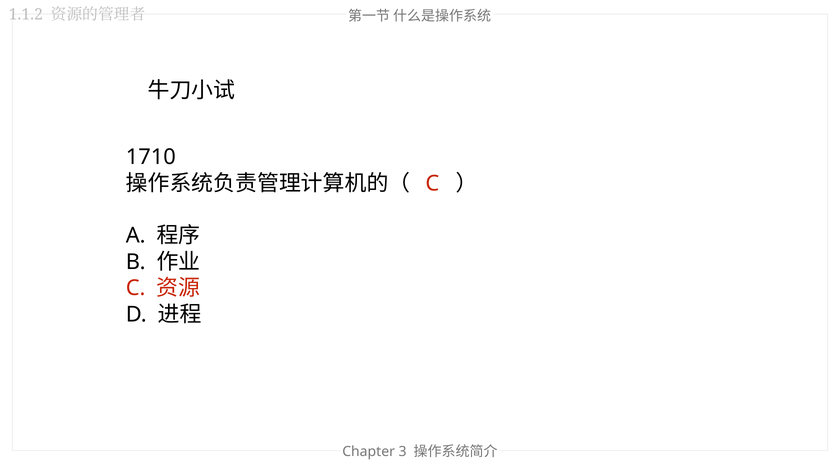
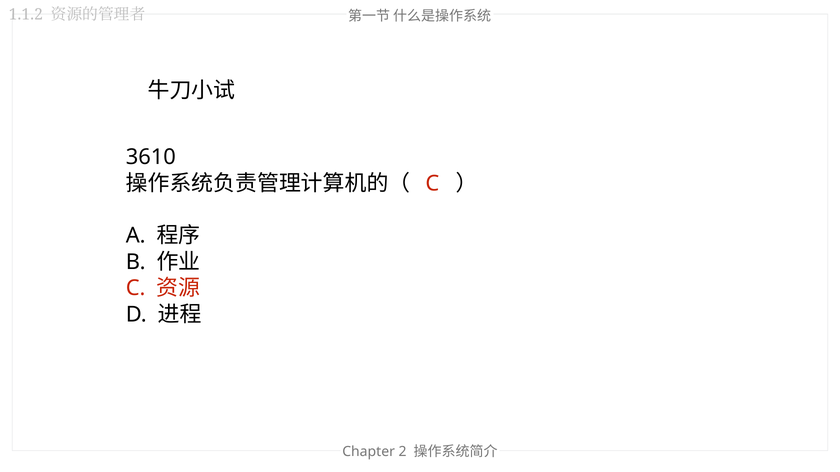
1710: 1710 -> 3610 (151, 157)
3: 3 -> 2 (403, 452)
